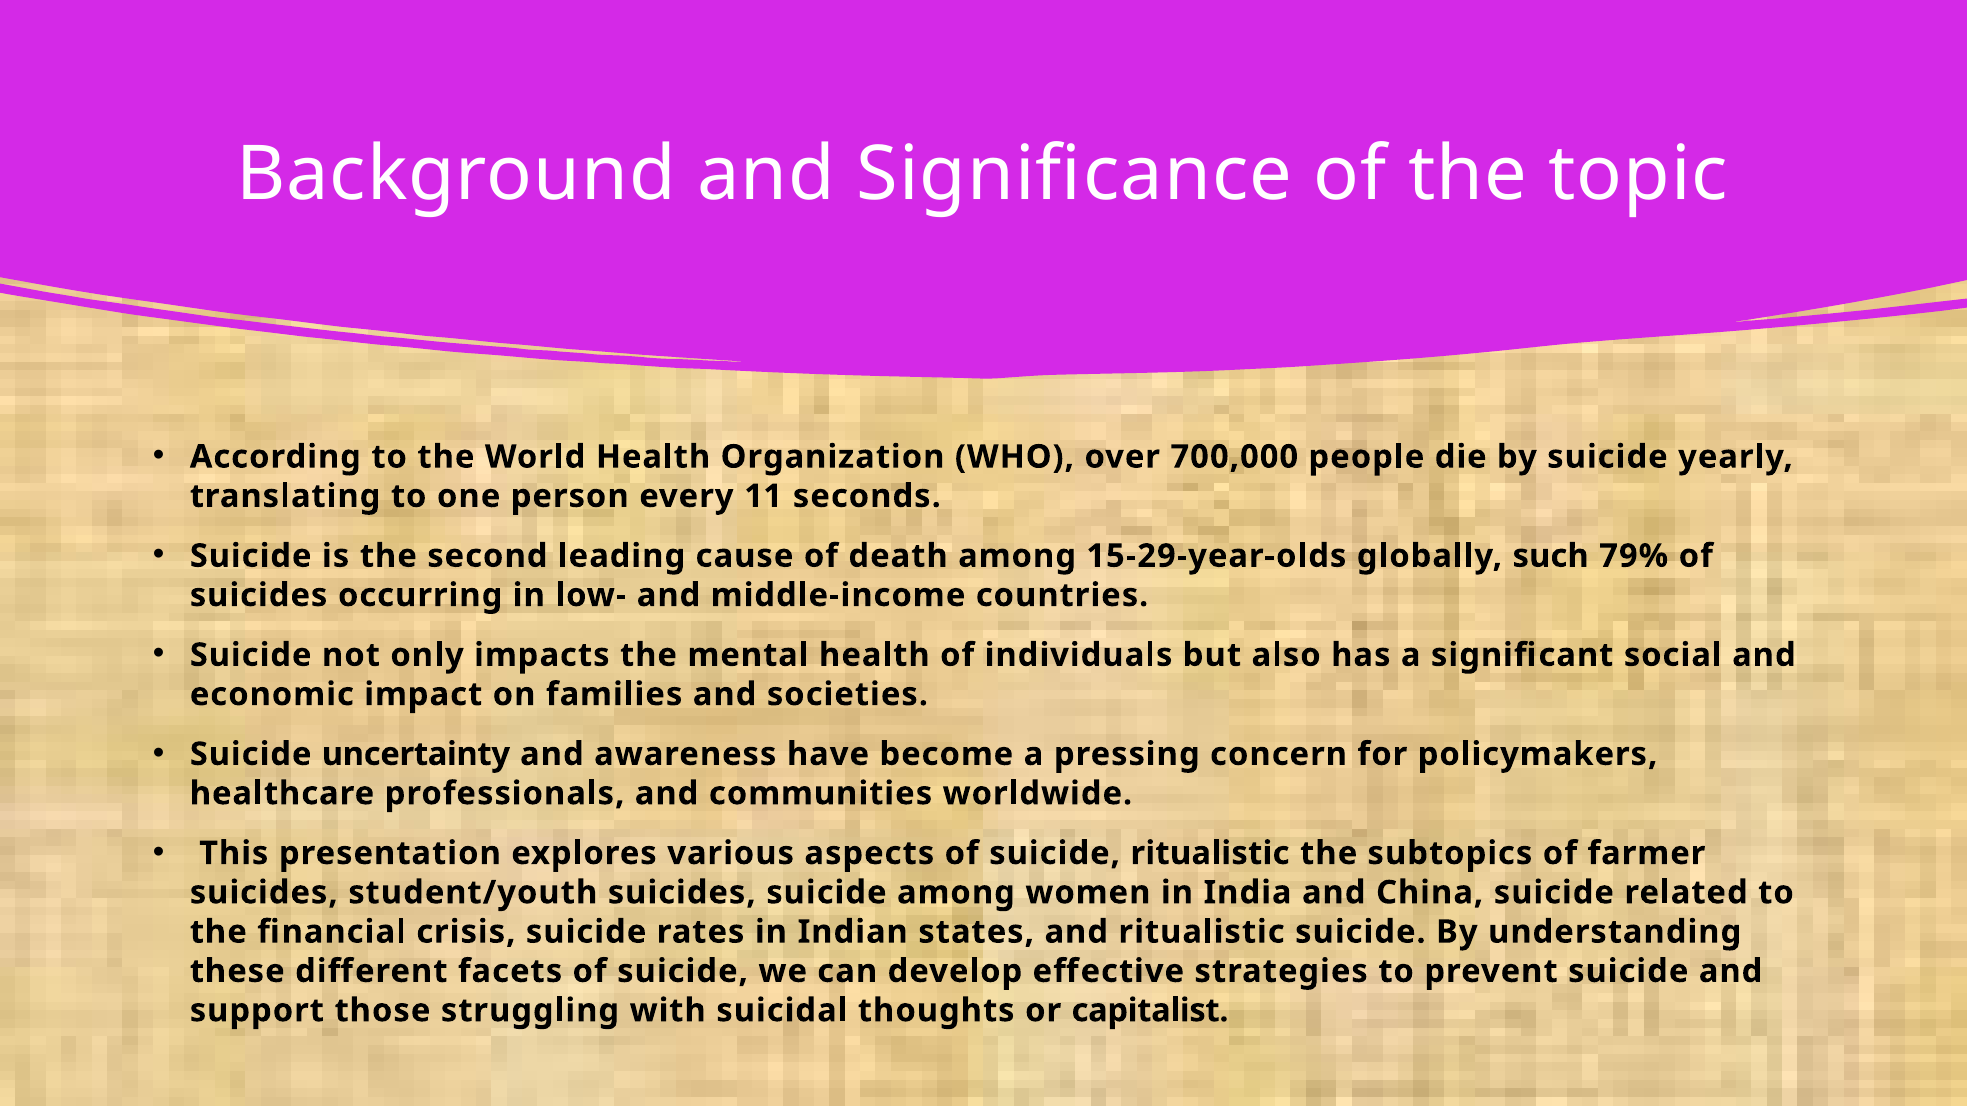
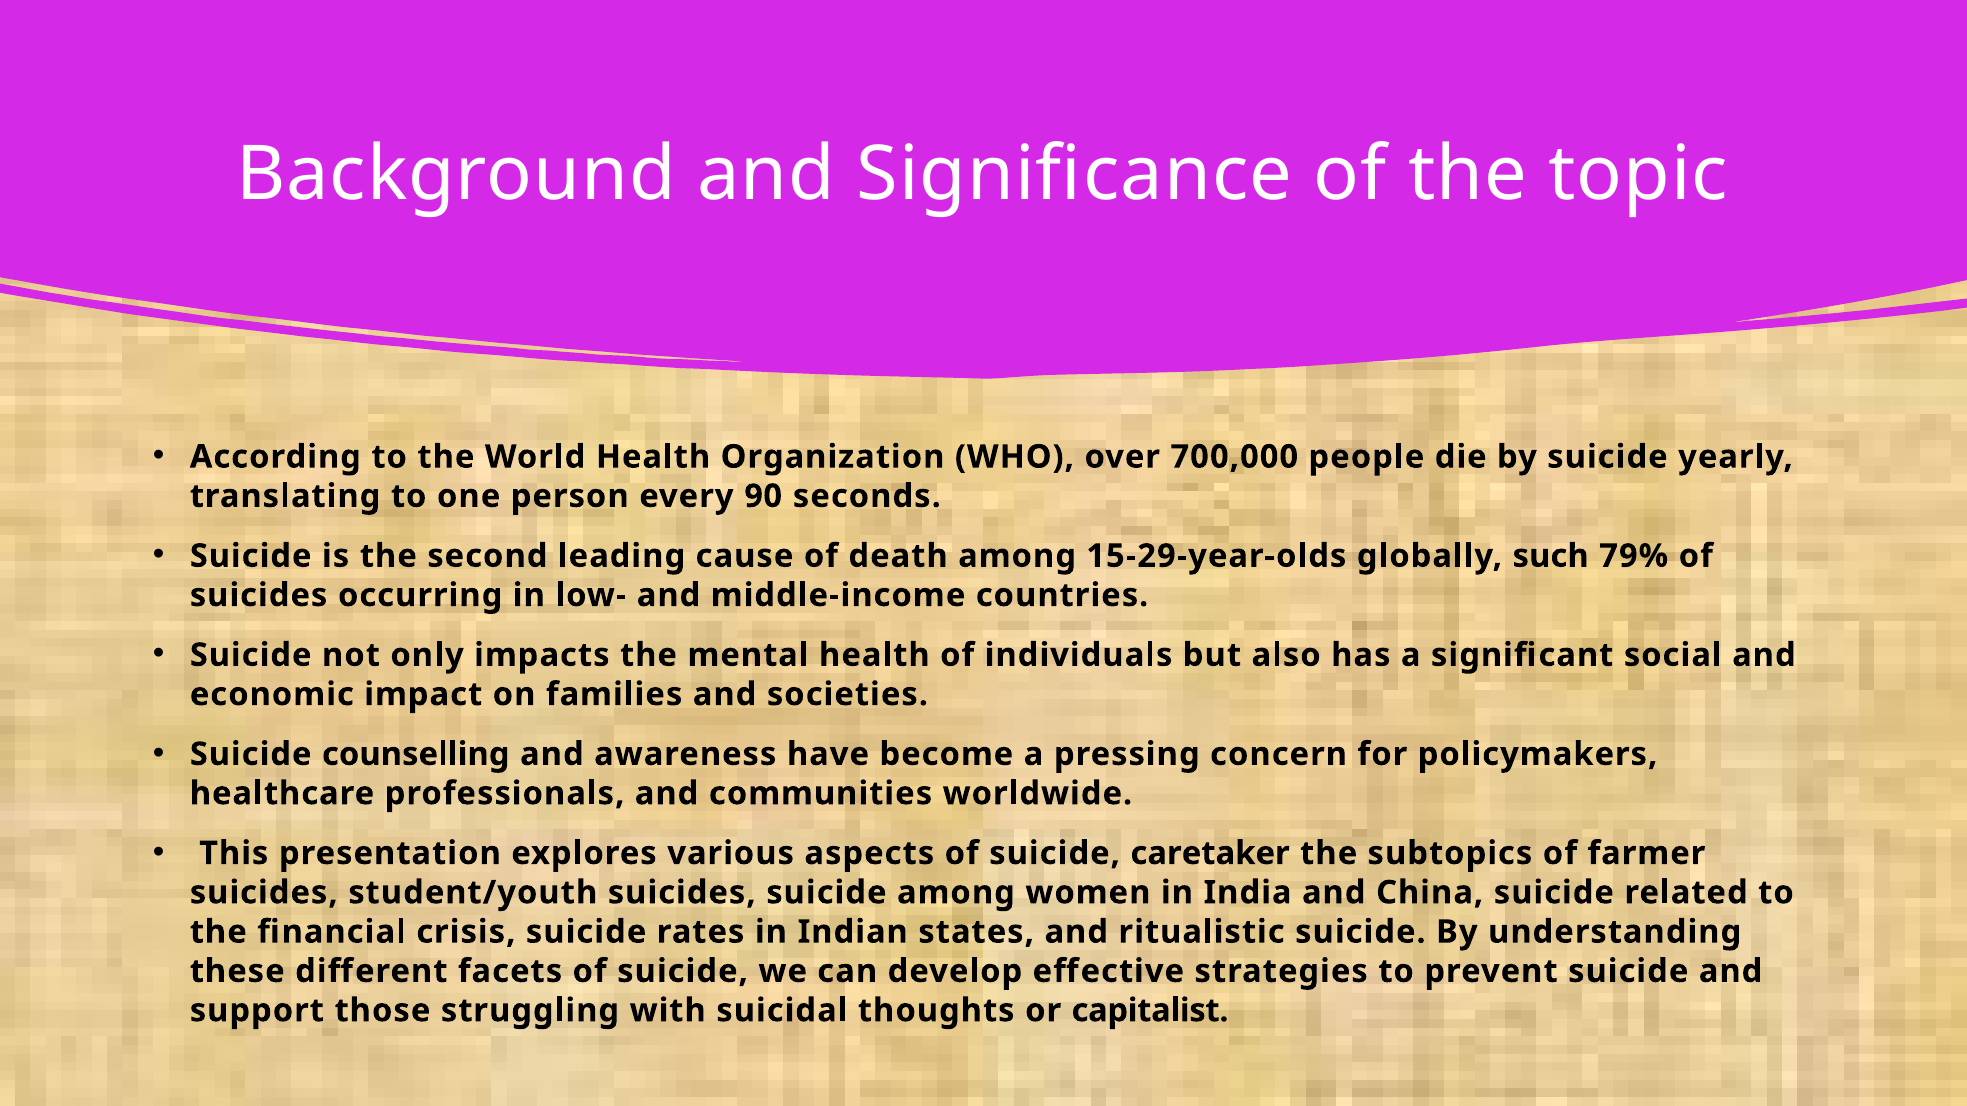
11: 11 -> 90 (763, 496)
uncertainty: uncertainty -> counselling (416, 754)
suicide ritualistic: ritualistic -> caretaker (1210, 854)
